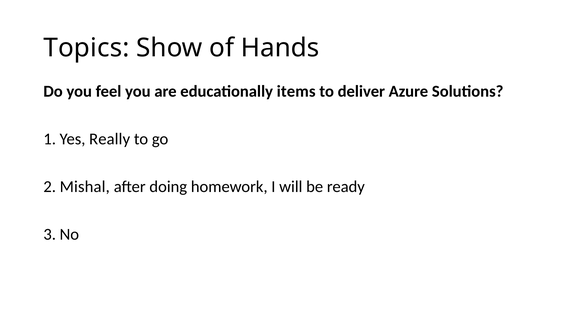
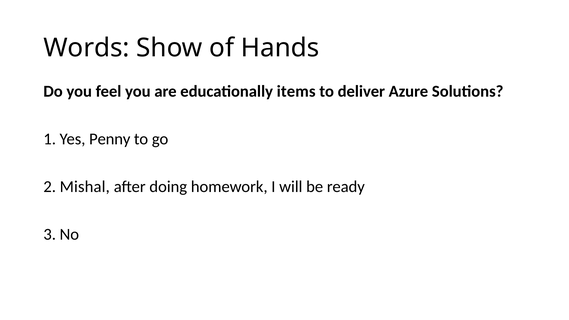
Topics: Topics -> Words (86, 48)
Really: Really -> Penny (110, 139)
